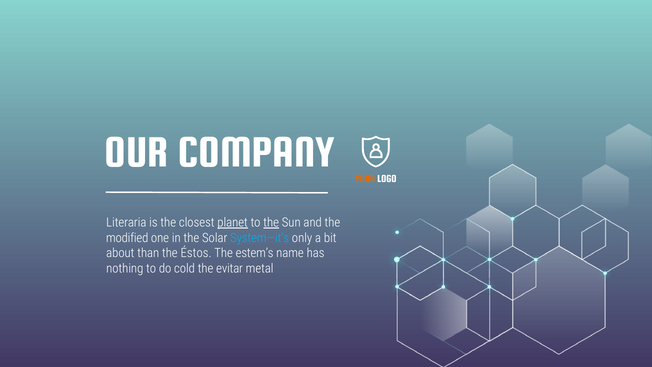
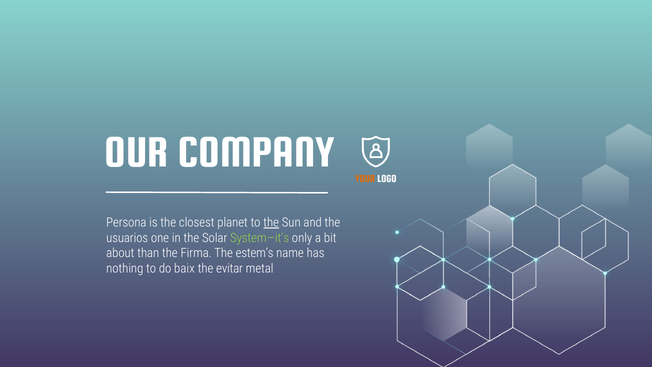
Literaria: Literaria -> Persona (126, 223)
planet underline: present -> none (233, 223)
modified: modified -> usuarios (127, 238)
System—it’s colour: light blue -> light green (260, 238)
Éstos: Éstos -> Firma (196, 253)
cold: cold -> baix (184, 268)
